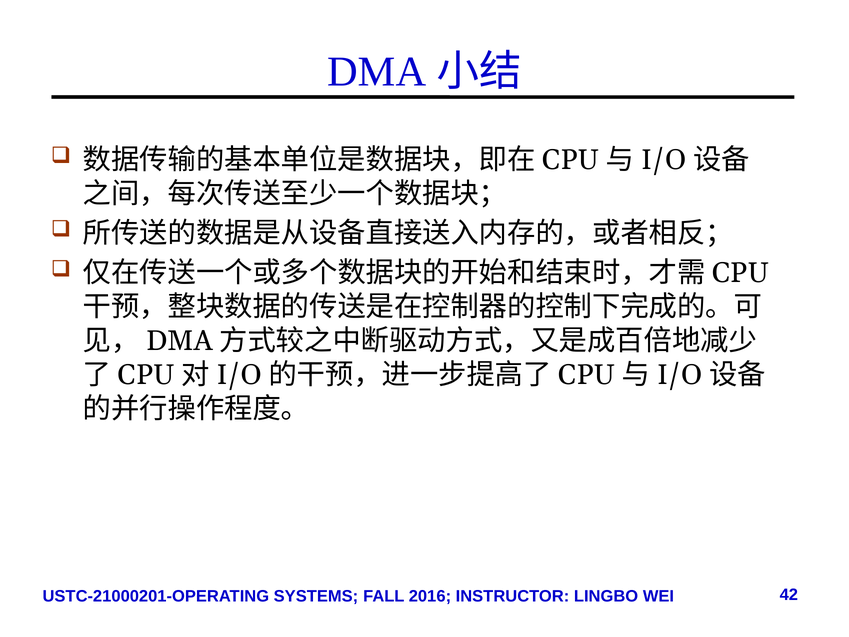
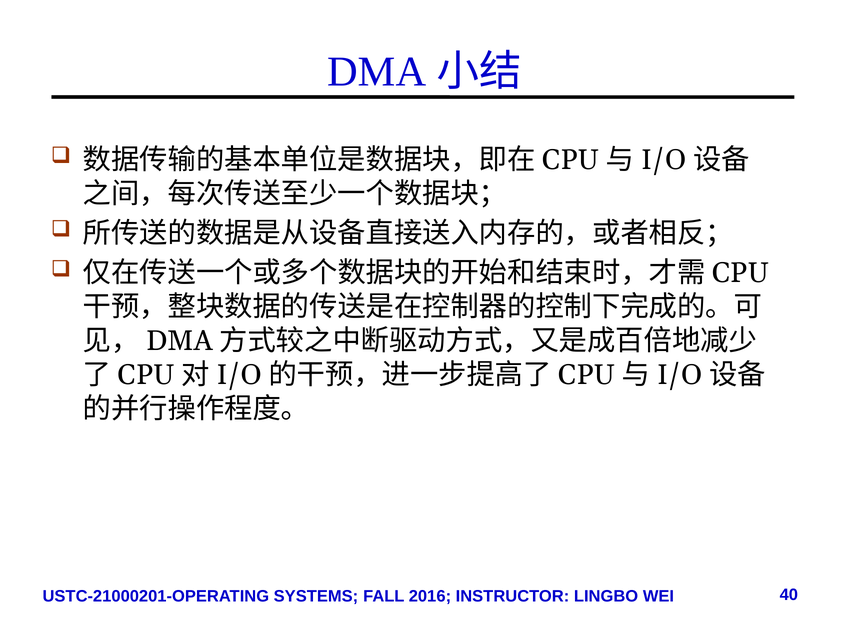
42: 42 -> 40 (789, 594)
